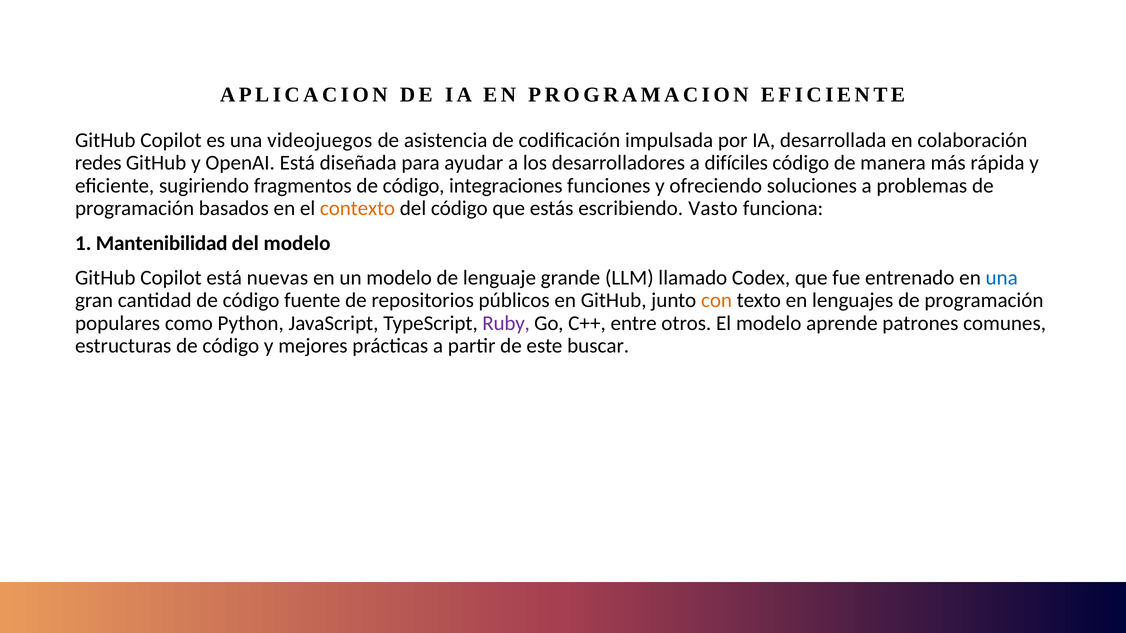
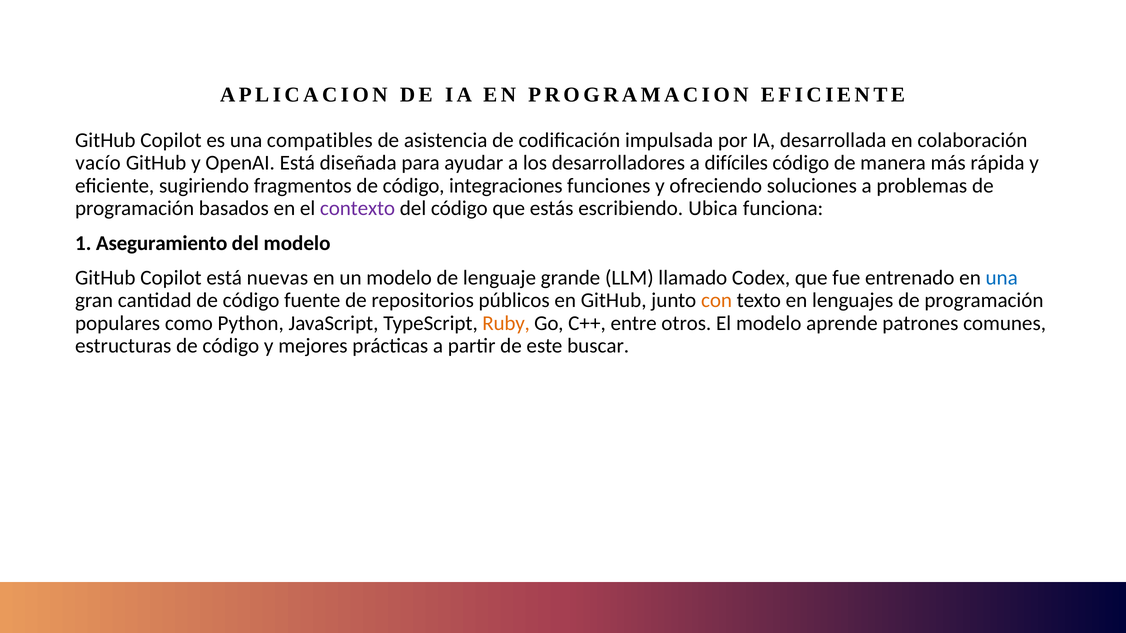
videojuegos: videojuegos -> compatibles (320, 140)
redes: redes -> vacío (98, 163)
contexto colour: orange -> purple (358, 209)
Vasto: Vasto -> Ubica (713, 209)
Mantenibilidad: Mantenibilidad -> Aseguramiento (162, 243)
Ruby colour: purple -> orange (506, 323)
